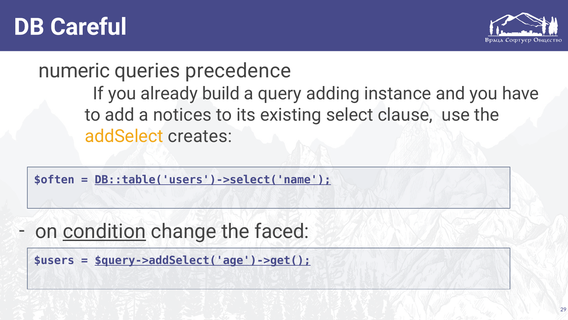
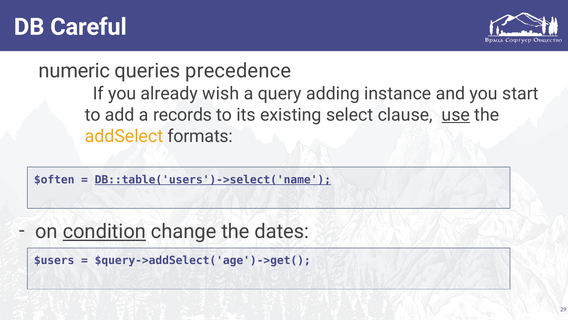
build: build -> wish (221, 93)
have: have -> start (520, 93)
notices: notices -> records (183, 115)
use underline: none -> present (456, 115)
creates: creates -> formats (200, 136)
faced: faced -> dates (282, 231)
$query->addSelect('age')->get( underline: present -> none (203, 260)
